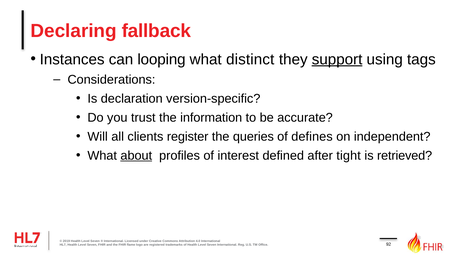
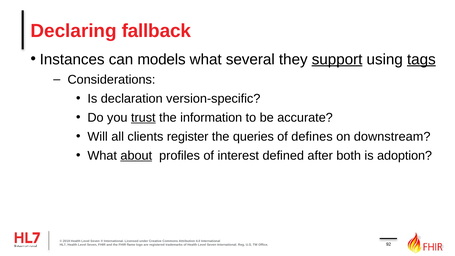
looping: looping -> models (162, 59)
distinct: distinct -> several (250, 59)
tags underline: none -> present (421, 59)
trust underline: none -> present (143, 118)
independent: independent -> downstream (392, 137)
tight: tight -> both (349, 156)
retrieved: retrieved -> adoption (405, 156)
